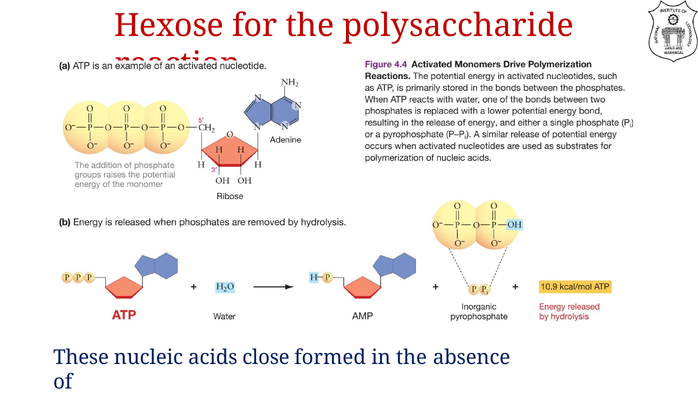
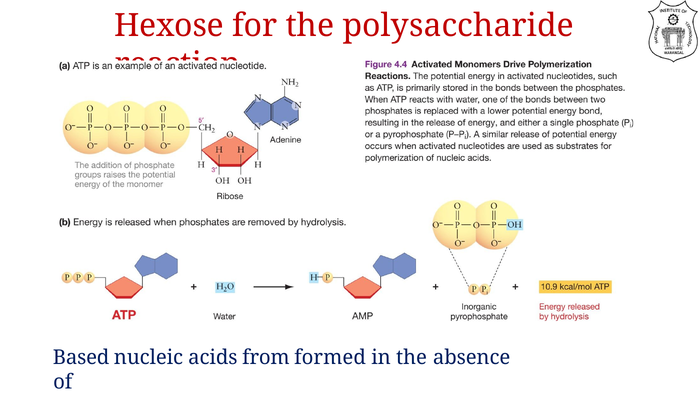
These: These -> Based (81, 357)
close: close -> from (266, 357)
